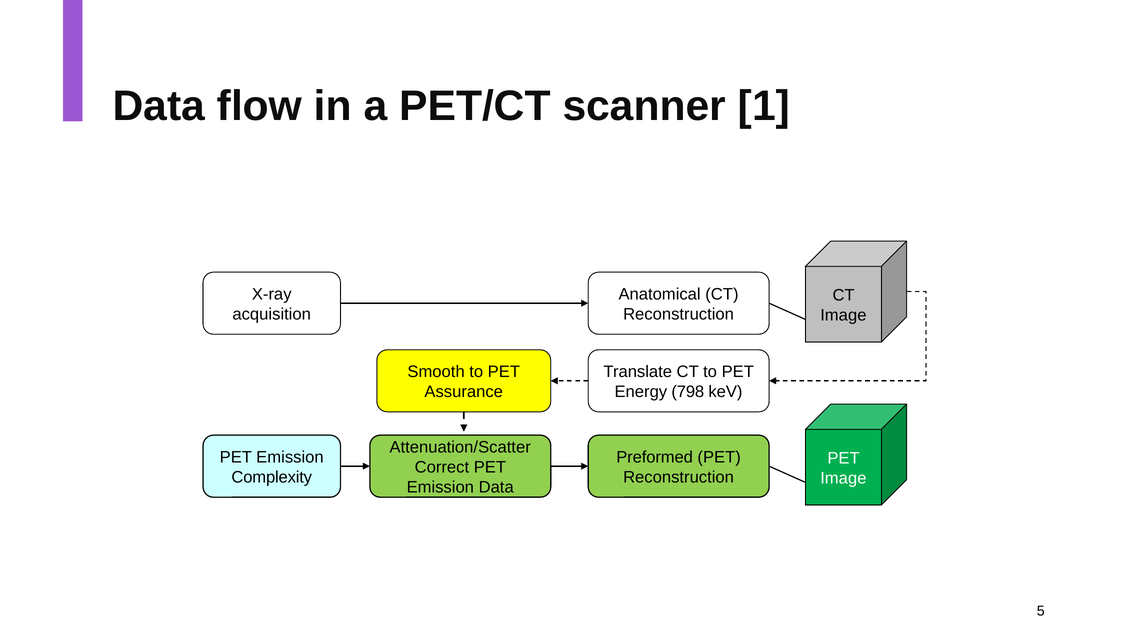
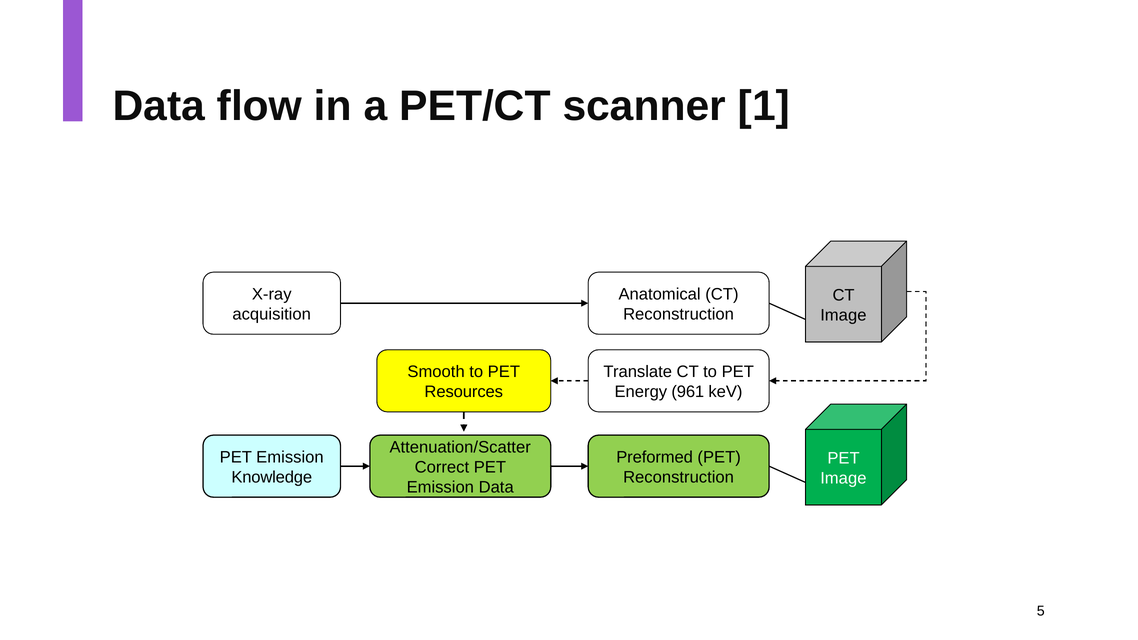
Assurance: Assurance -> Resources (464, 392)
798: 798 -> 961 (688, 392)
Complexity: Complexity -> Knowledge (272, 477)
